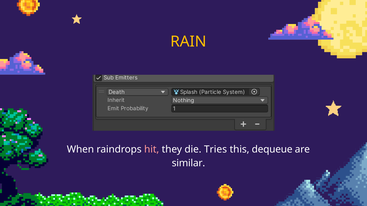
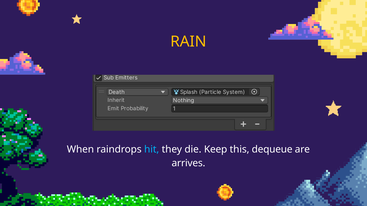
hit colour: pink -> light blue (152, 150)
Tries: Tries -> Keep (216, 150)
similar: similar -> arrives (188, 163)
